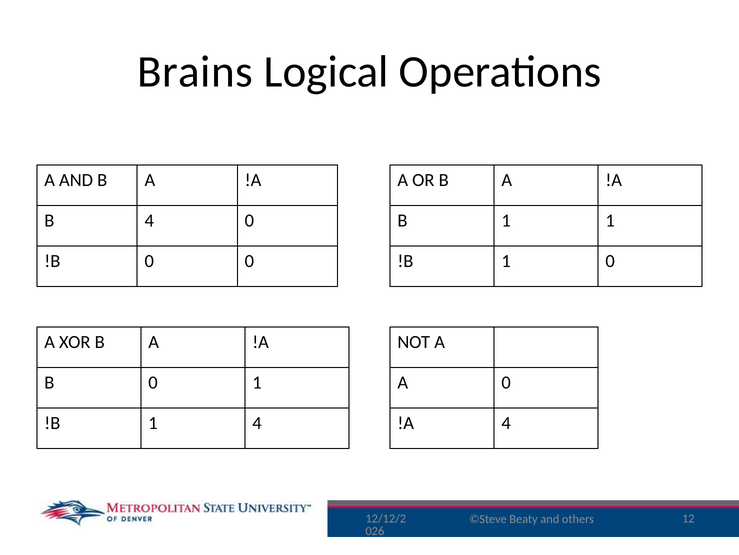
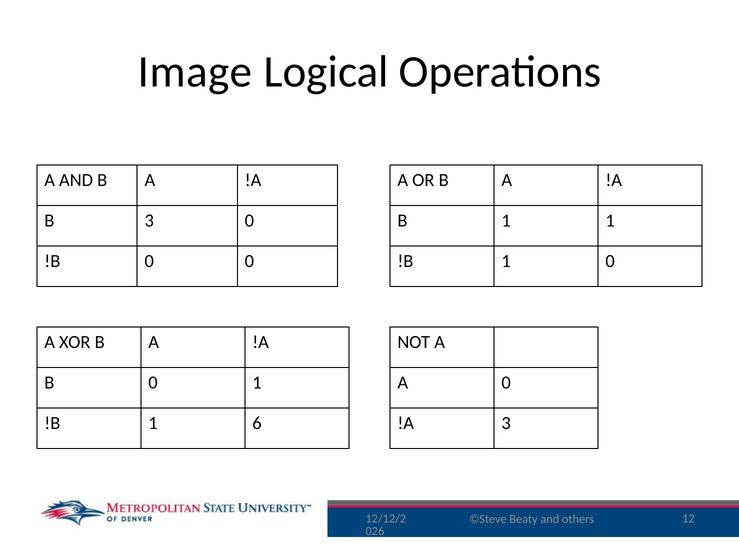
Brains: Brains -> Image (195, 72)
B 4: 4 -> 3 (149, 220)
1 4: 4 -> 6 (257, 423)
!A 4: 4 -> 3 (506, 423)
